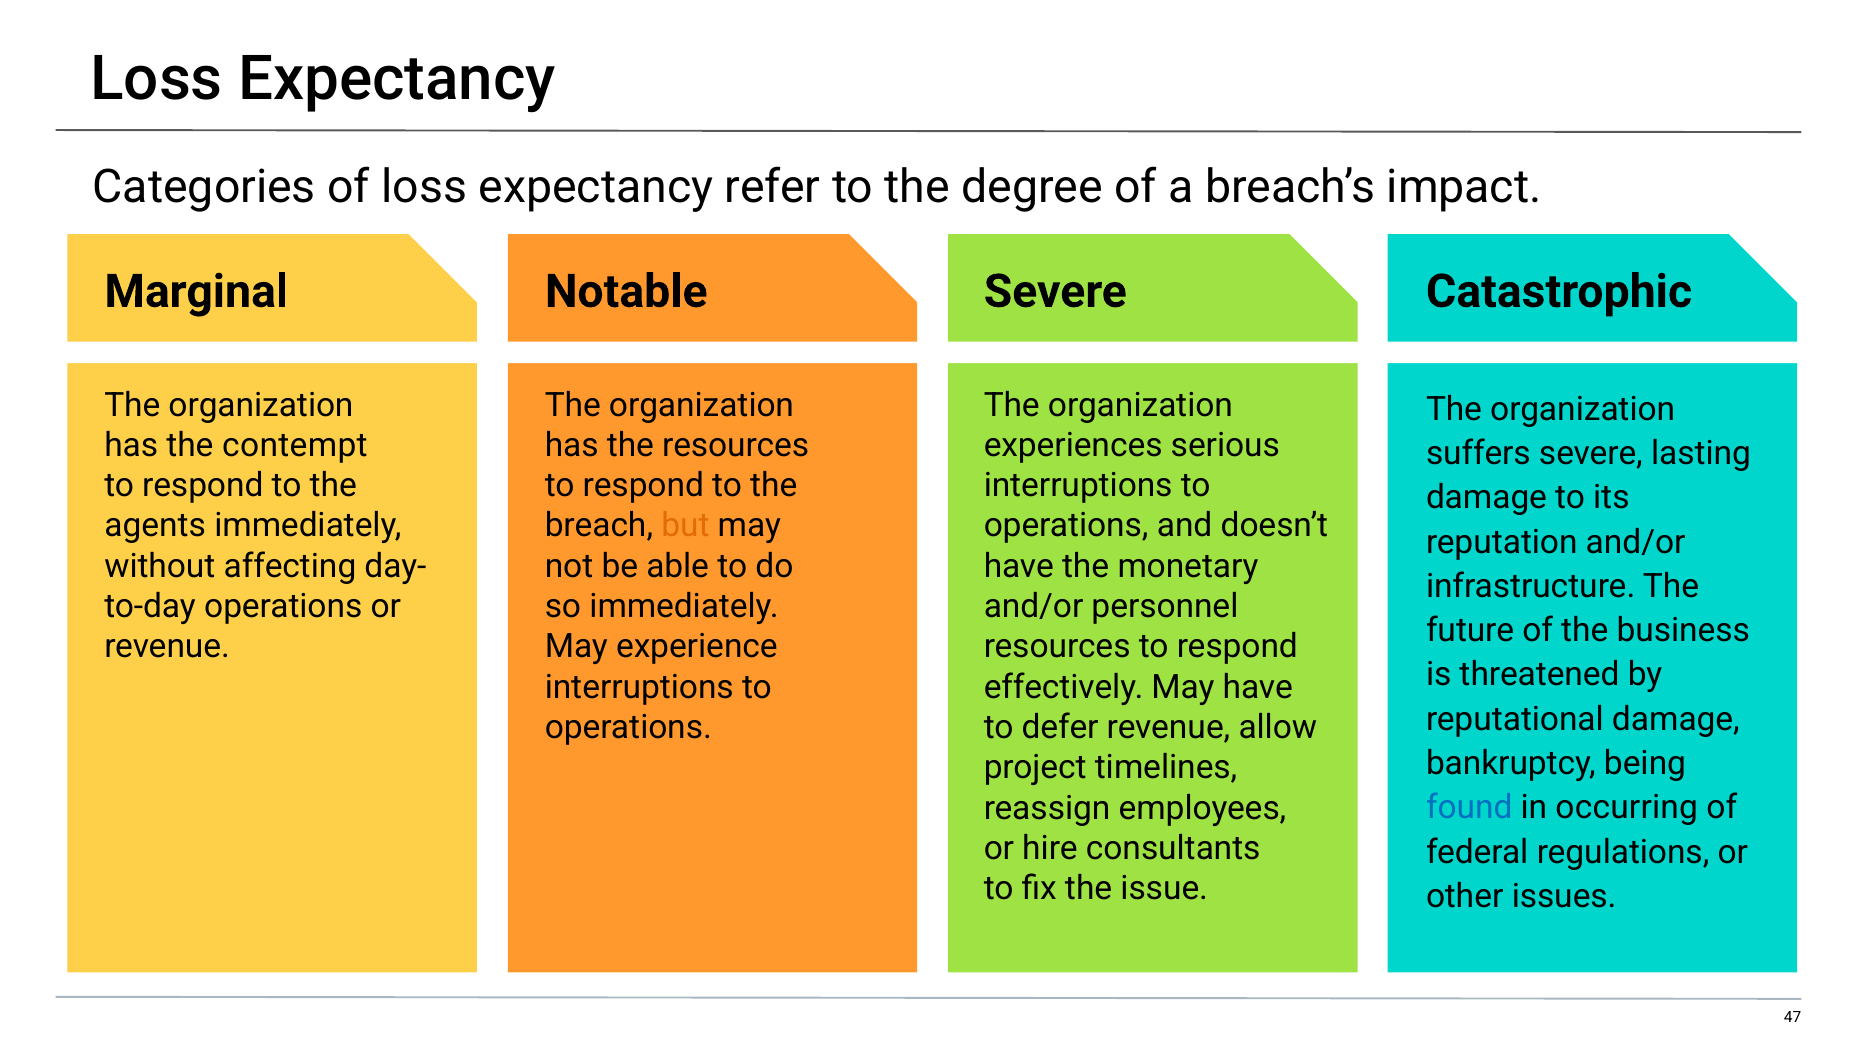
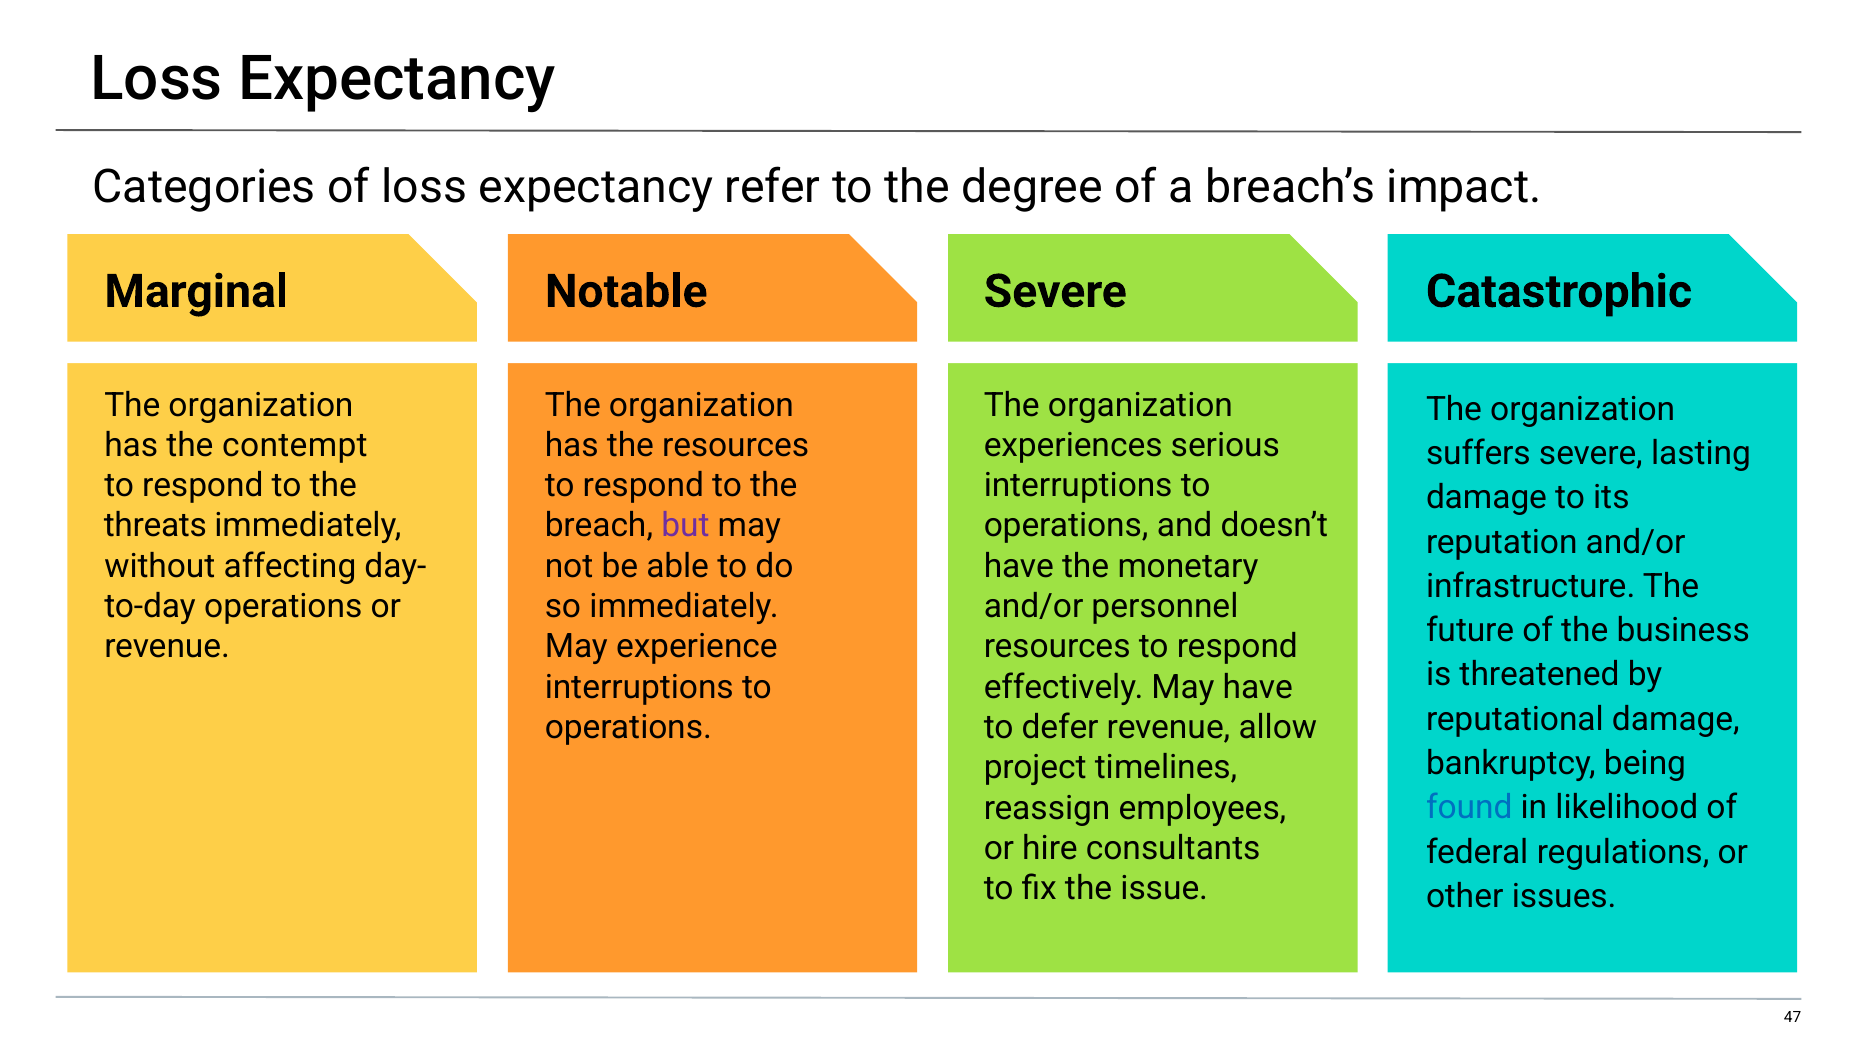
agents: agents -> threats (155, 526)
but colour: orange -> purple (685, 526)
occurring: occurring -> likelihood (1627, 808)
